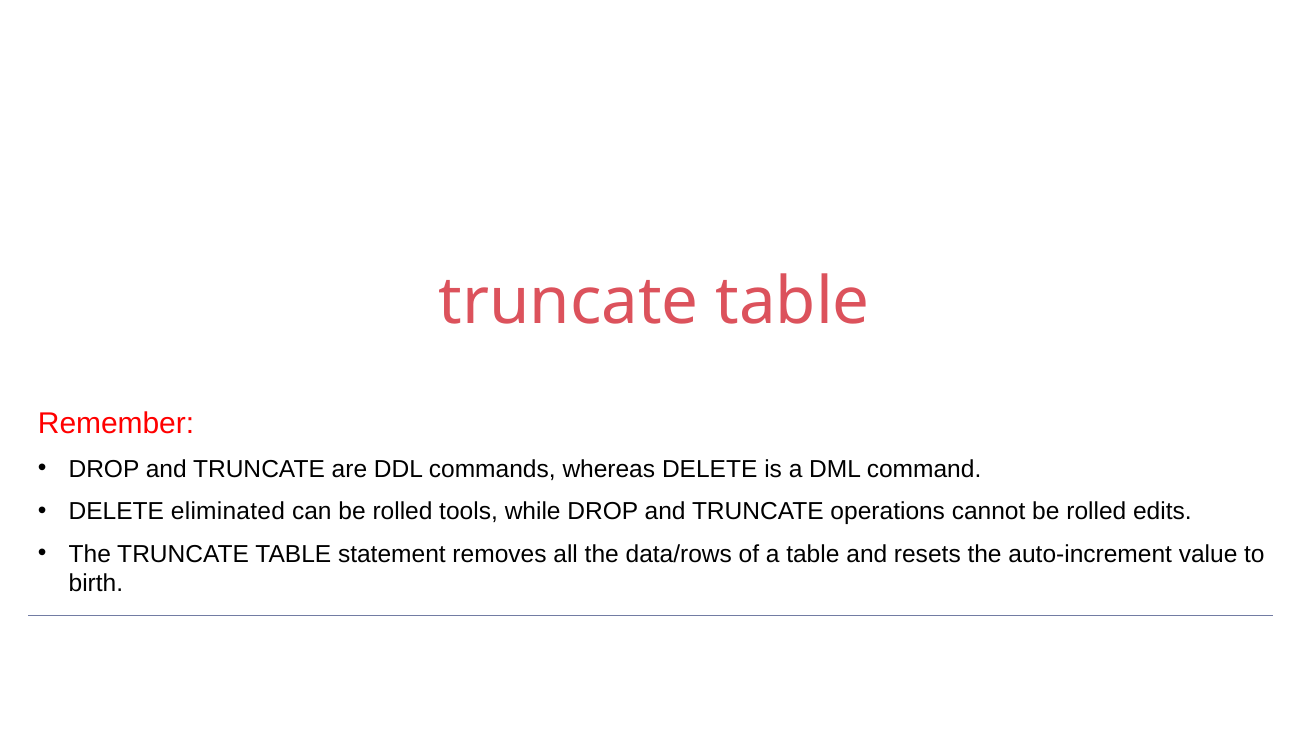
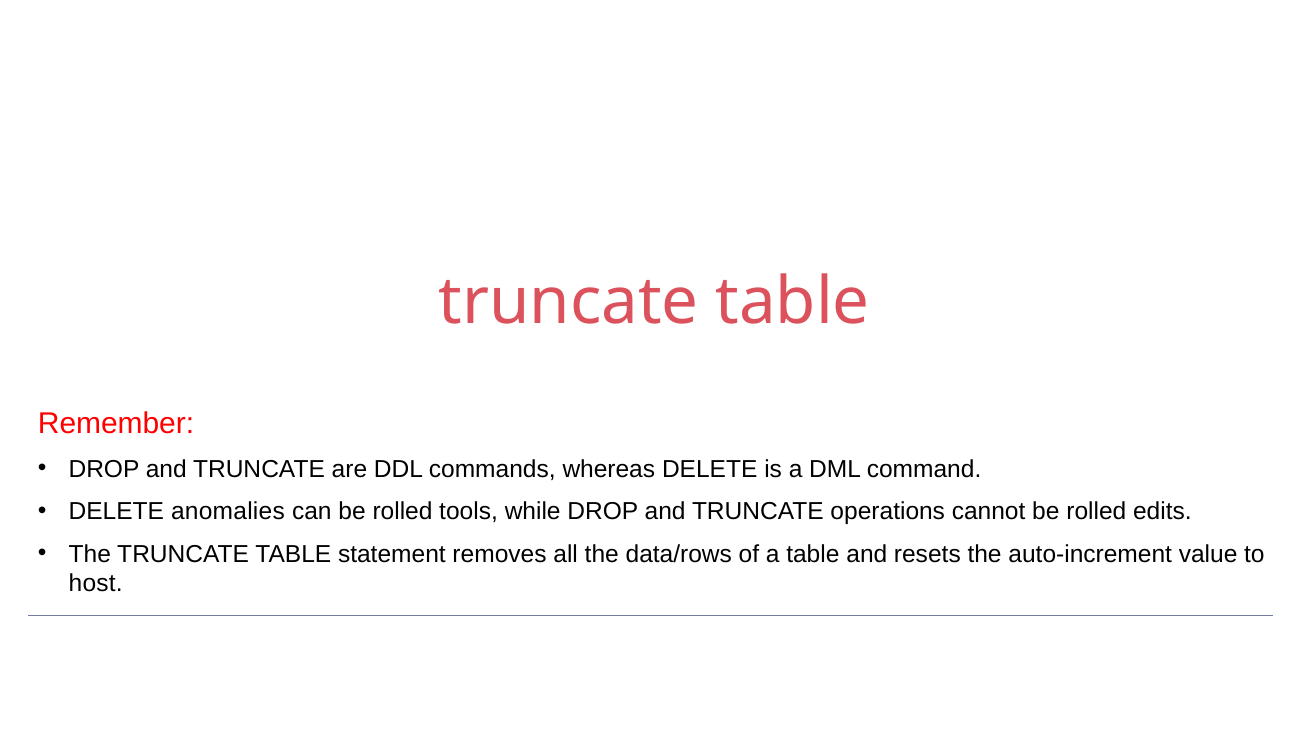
eliminated: eliminated -> anomalies (228, 512)
birth: birth -> host (96, 584)
